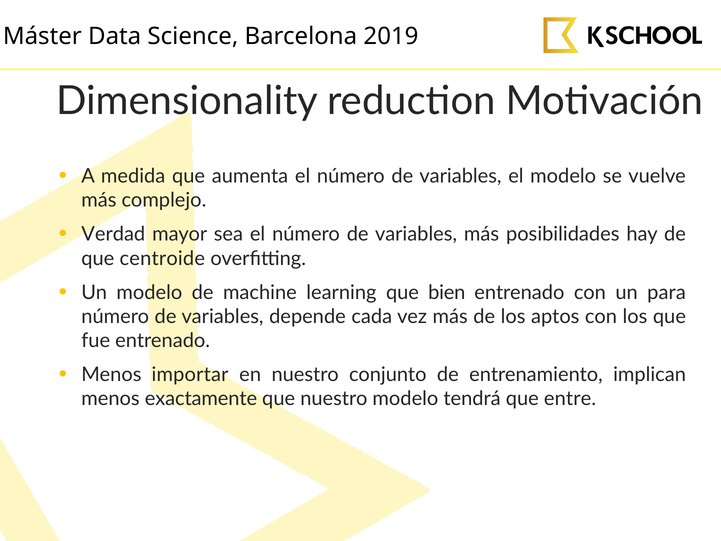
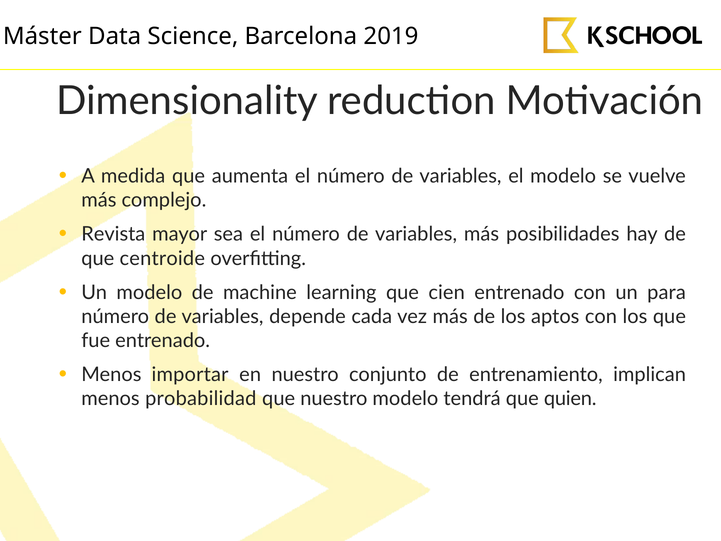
Verdad: Verdad -> Revista (113, 234)
bien: bien -> cien (447, 292)
exactamente: exactamente -> probabilidad (201, 399)
entre: entre -> quien (570, 399)
